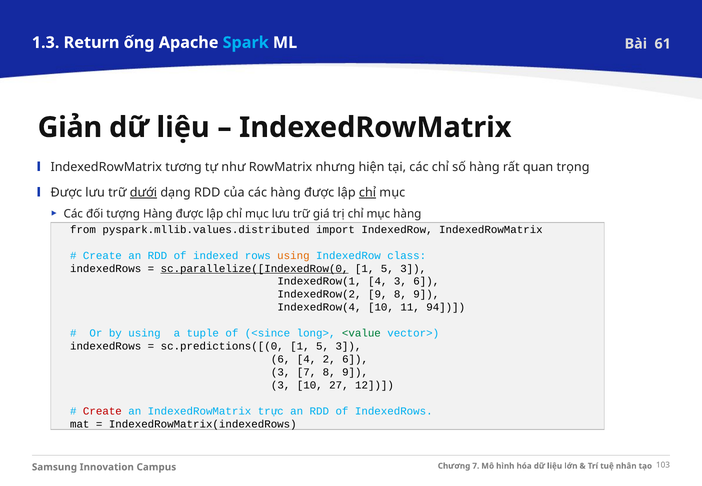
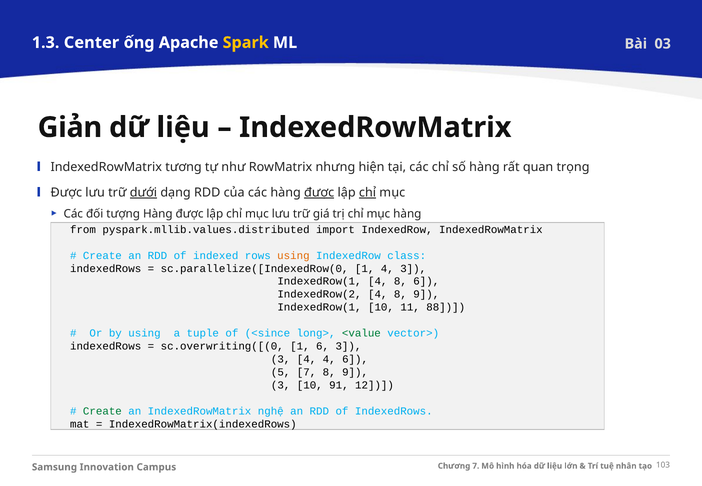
Return: Return -> Center (91, 43)
Spark colour: light blue -> yellow (246, 43)
61: 61 -> 03 (663, 44)
được underline: none -> present (319, 193)
sc.parallelize([IndexedRow(0 underline: present -> none (255, 268)
5: 5 -> 4 (387, 268)
IndexedRow(1 4 3: 3 -> 8 (400, 281)
IndexedRow(2 9: 9 -> 4 (378, 294)
IndexedRow(4: IndexedRow(4 -> IndexedRow(1 (319, 307)
94: 94 -> 88 (446, 307)
sc.predictions([(0: sc.predictions([(0 -> sc.overwriting([(0 (222, 346)
5: 5 -> 6 (323, 346)
6: 6 -> 3 (281, 359)
4 2: 2 -> 4 (329, 359)
3: 3 -> 5 (281, 372)
27: 27 -> 91 (339, 385)
Create colour: red -> green (102, 411)
trực: trực -> nghệ (271, 411)
